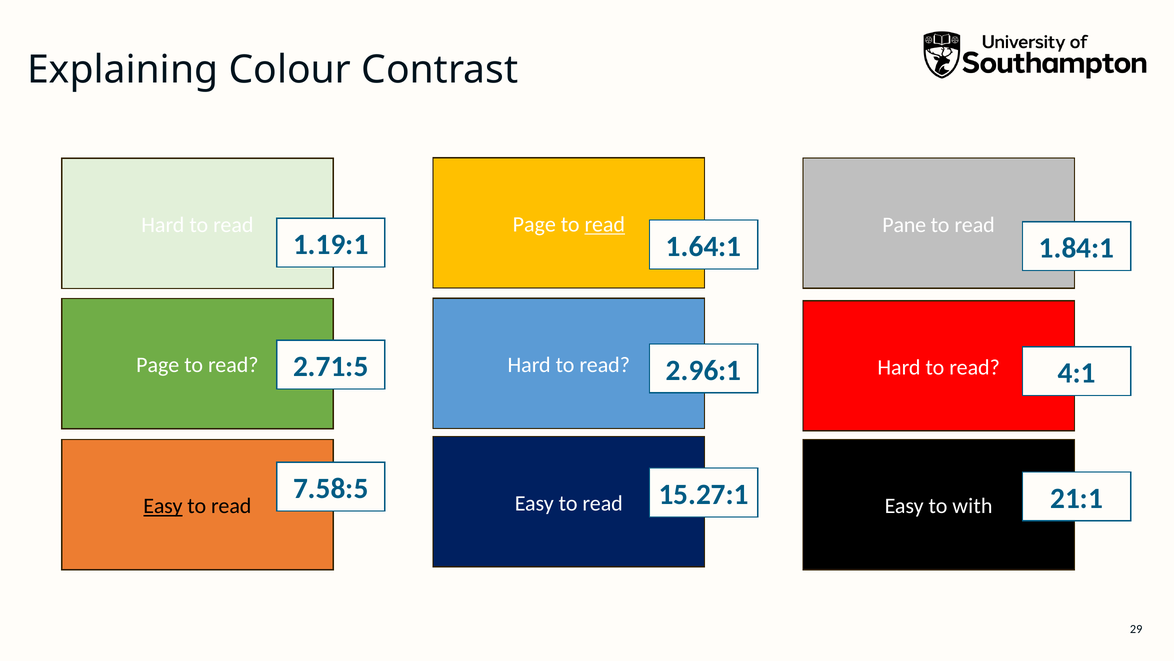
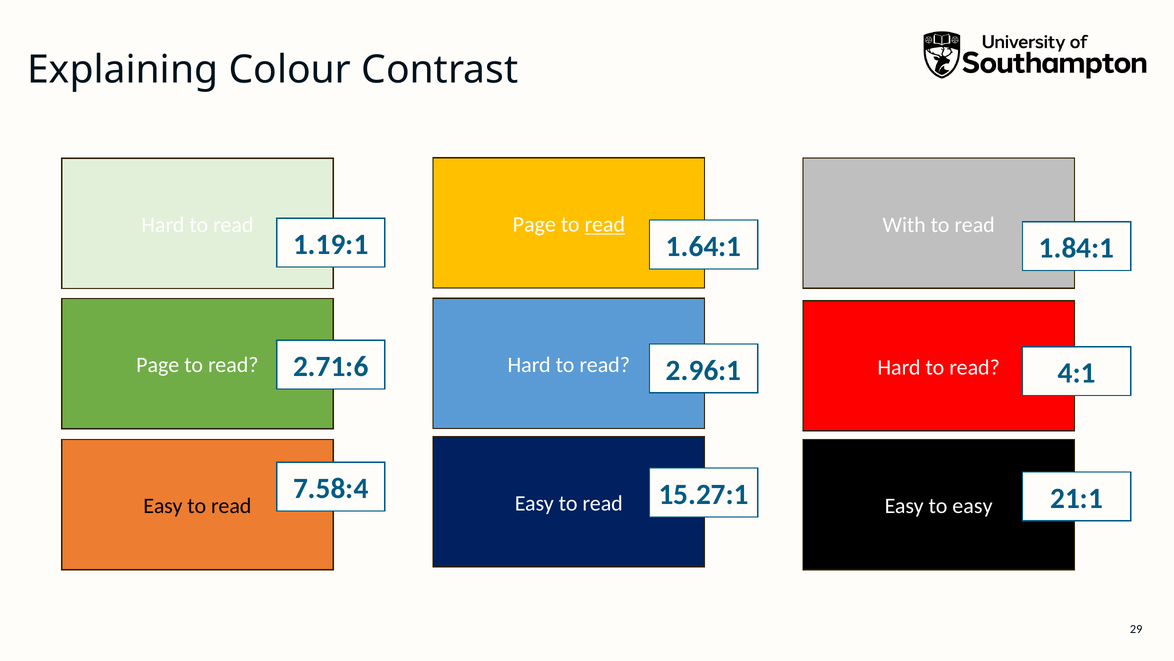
Pane: Pane -> With (904, 225)
2.71:5: 2.71:5 -> 2.71:6 (331, 366)
7.58:5: 7.58:5 -> 7.58:4 (331, 488)
to with: with -> easy (972, 506)
Easy underline: present -> none (163, 506)
